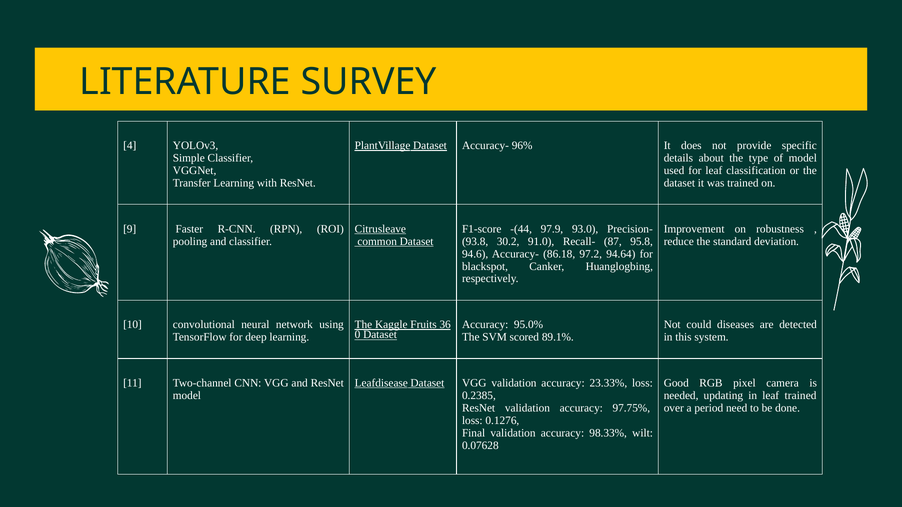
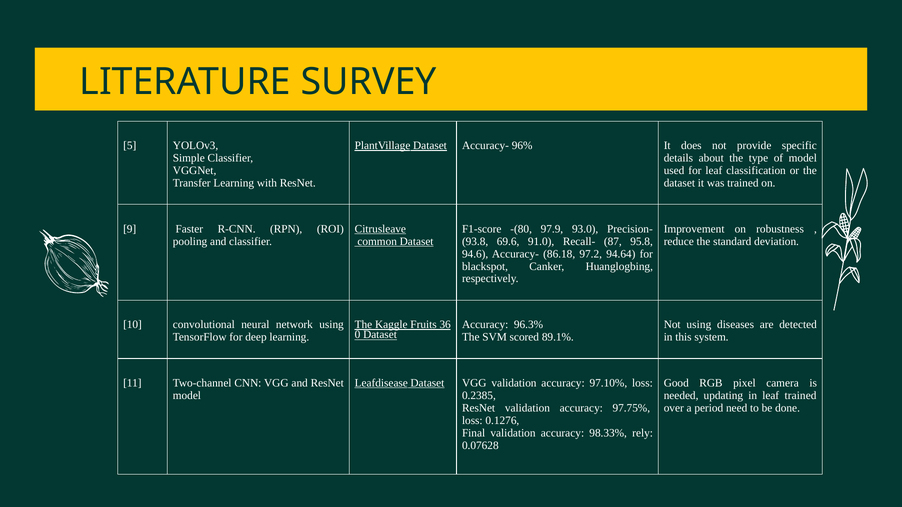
4: 4 -> 5 (130, 146)
-(44: -(44 -> -(80 (521, 229)
30.2: 30.2 -> 69.6 (508, 241)
95.0%: 95.0% -> 96.3% (528, 325)
Not could: could -> using (699, 325)
23.33%: 23.33% -> 97.10% (608, 383)
wilt: wilt -> rely (643, 433)
